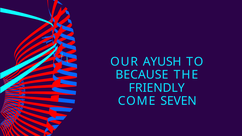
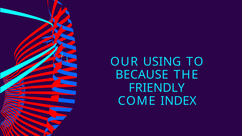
AYUSH: AYUSH -> USING (162, 62)
SEVEN: SEVEN -> INDEX (179, 101)
